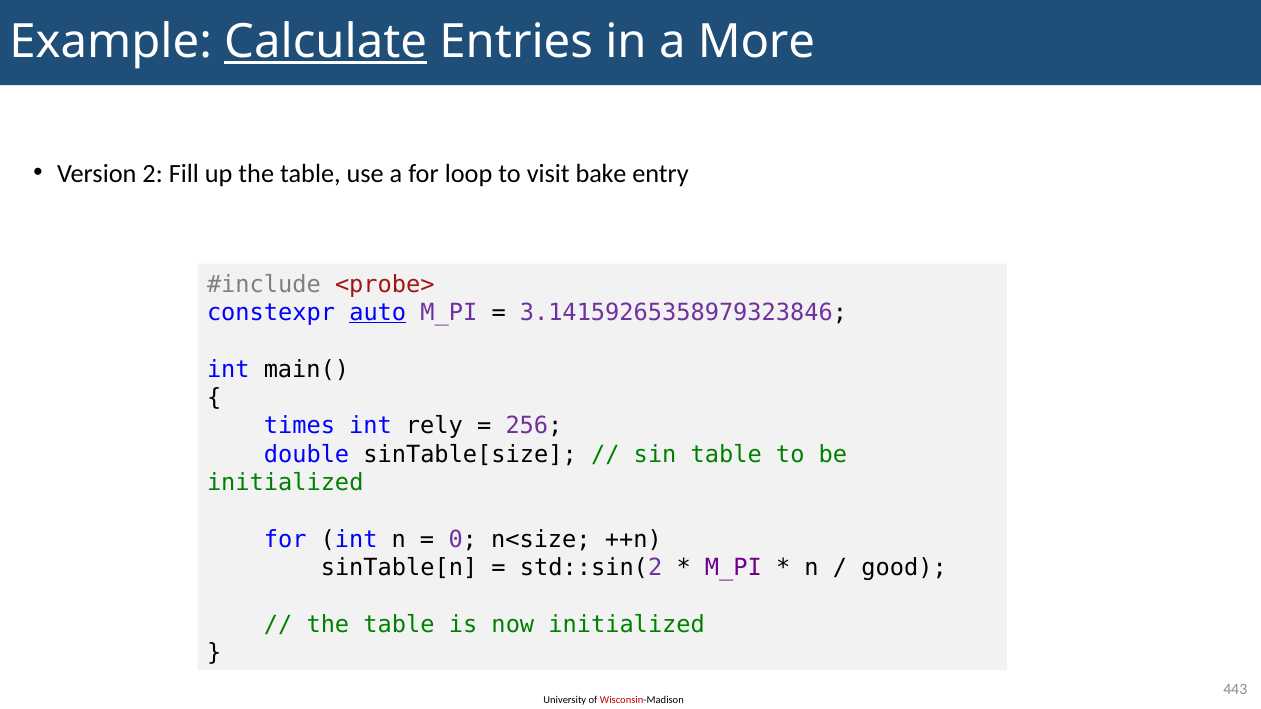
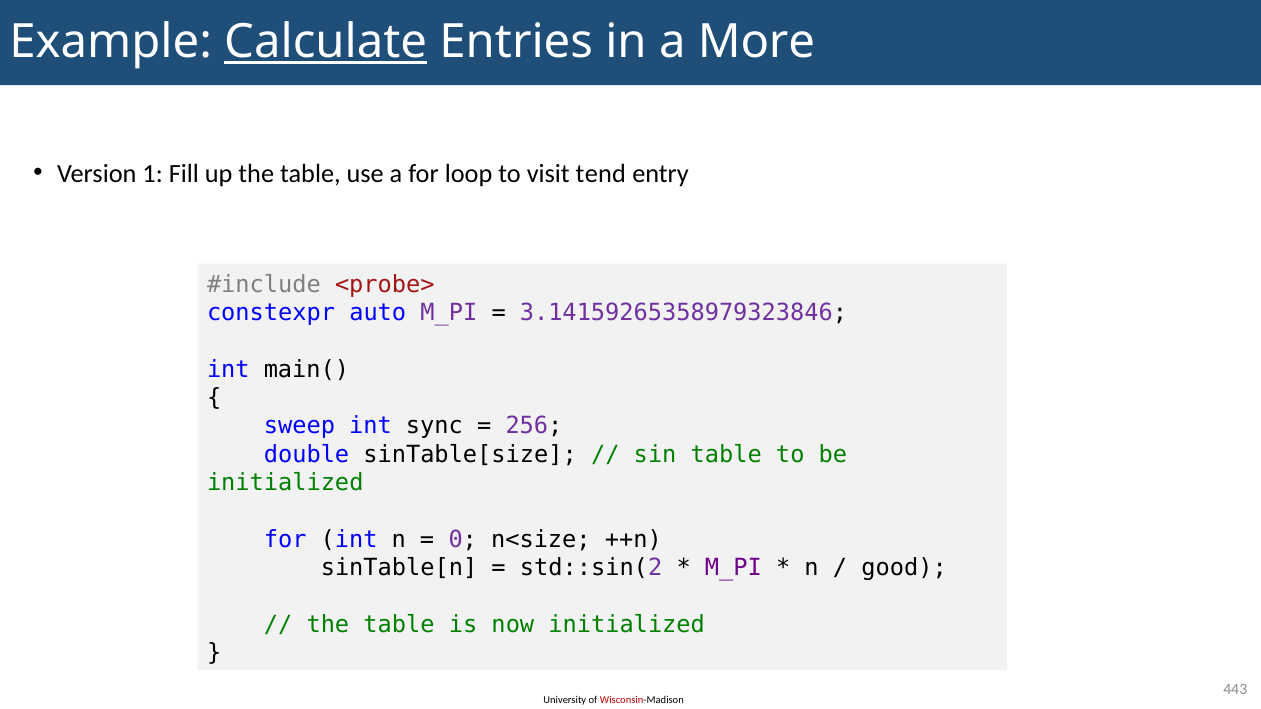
2: 2 -> 1 (153, 173)
bake: bake -> tend (601, 173)
auto underline: present -> none (378, 313)
times: times -> sweep (300, 426)
rely: rely -> sync (434, 426)
